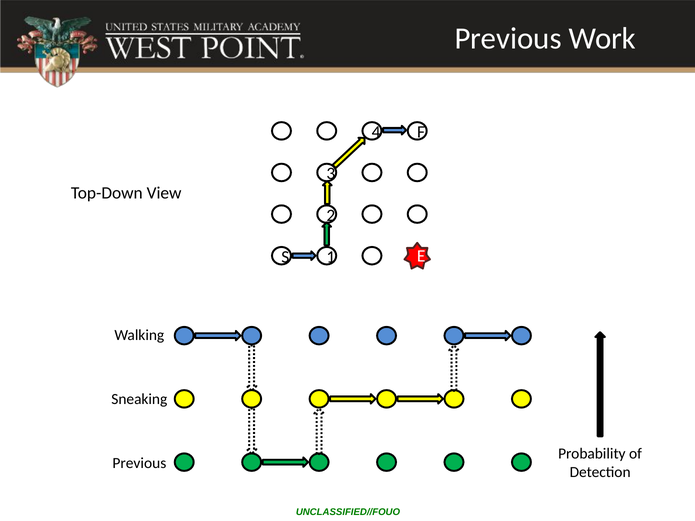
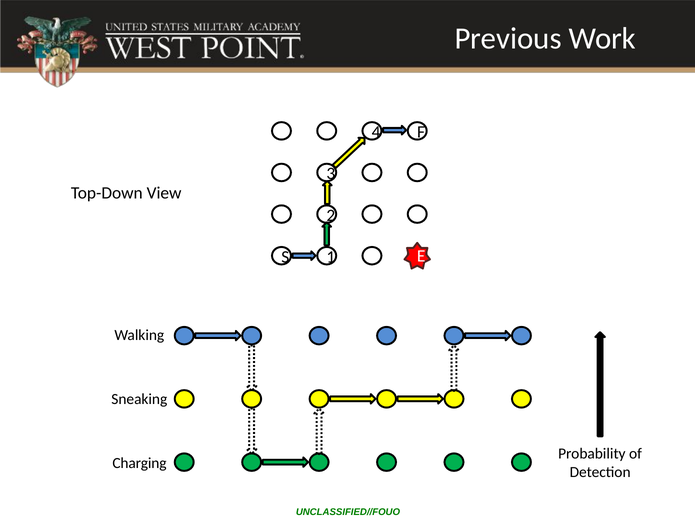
Previous: Previous -> Charging (139, 463)
